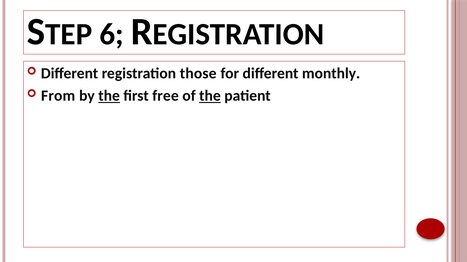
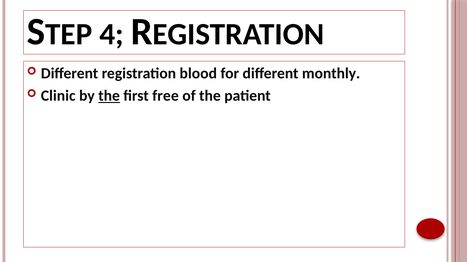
6: 6 -> 4 (112, 34)
those: those -> blood (198, 73)
From: From -> Clinic (58, 96)
the underline: present -> none (210, 96)
